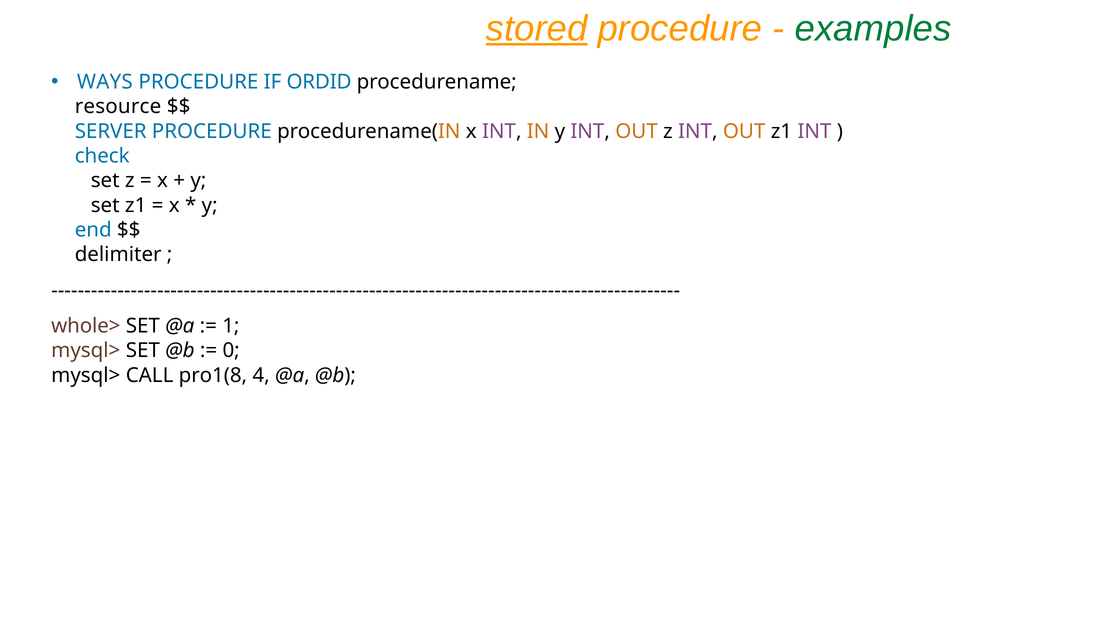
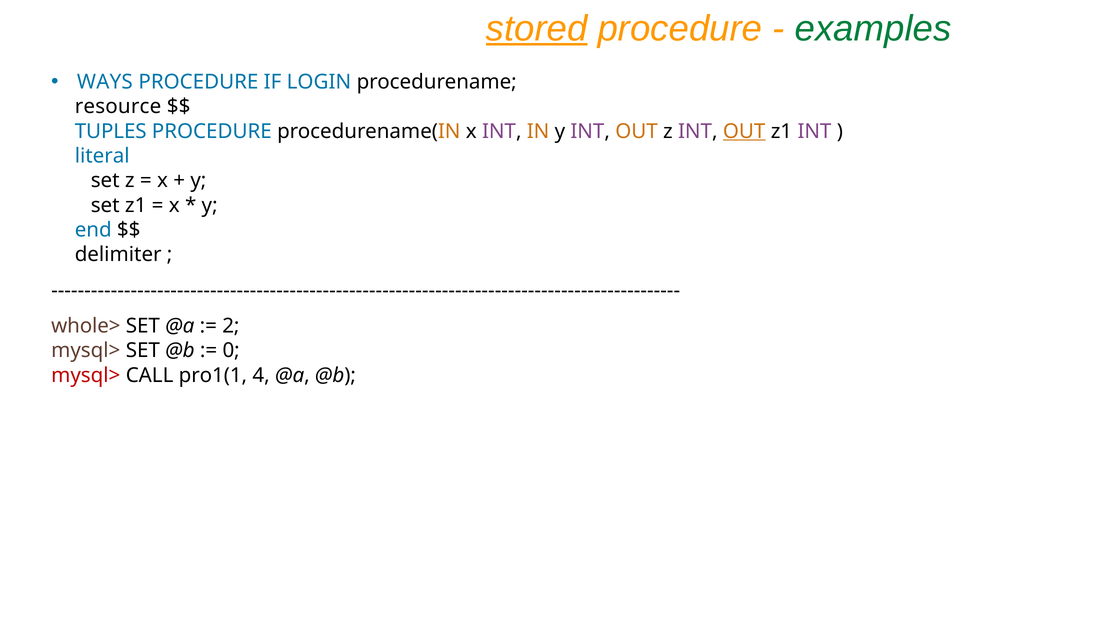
ORDID: ORDID -> LOGIN (319, 82)
SERVER: SERVER -> TUPLES (111, 131)
OUT underline: none -> present (744, 131)
check: check -> literal (102, 156)
1: 1 -> 2 (231, 326)
mysql> colour: black -> red (86, 375)
pro1(8: pro1(8 -> pro1(1 (213, 375)
